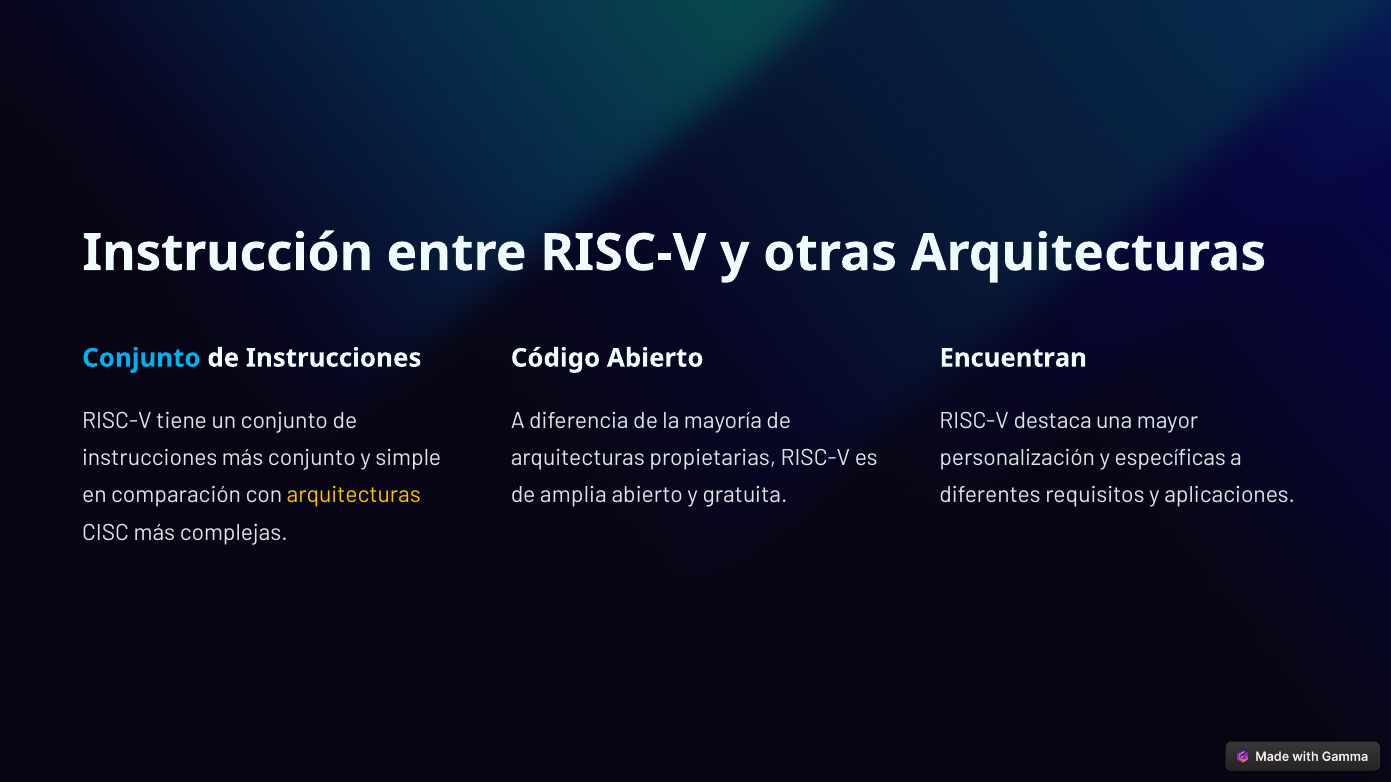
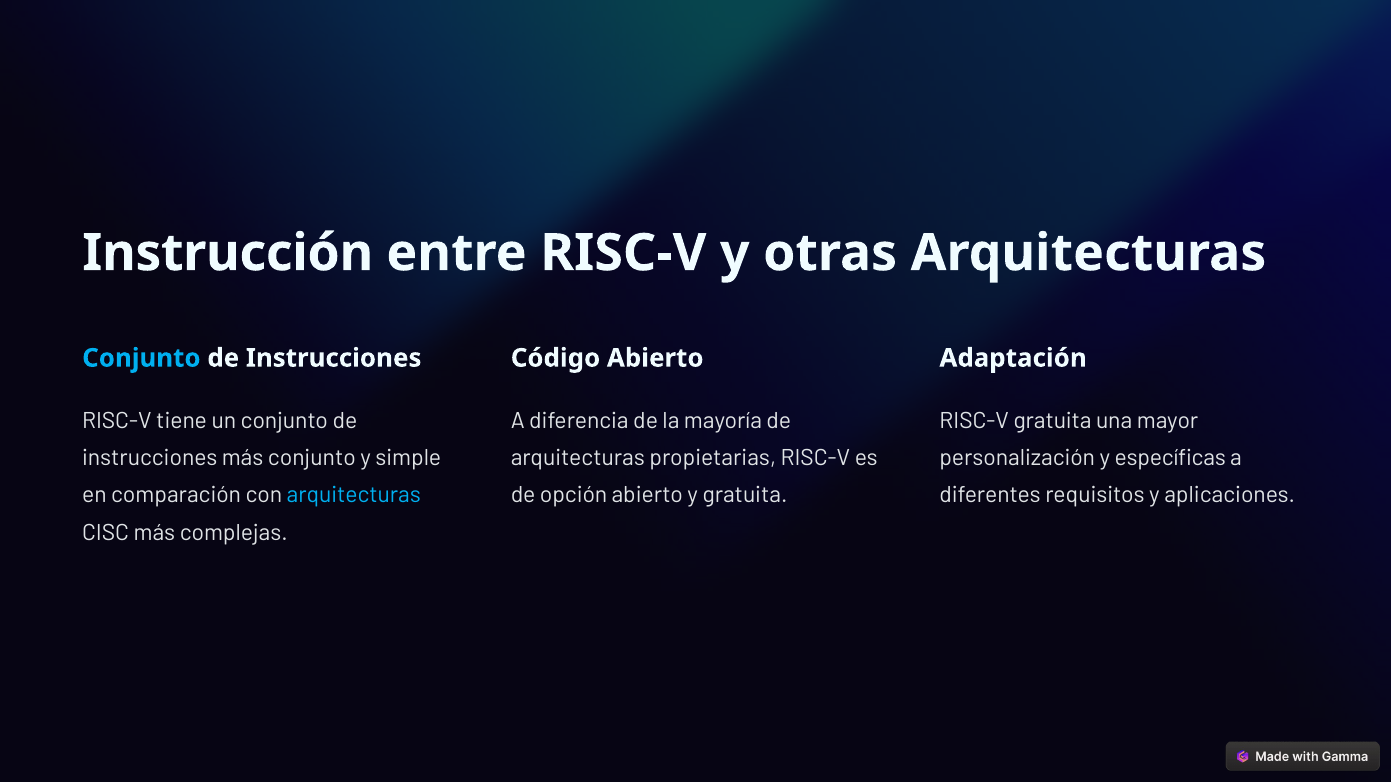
Encuentran: Encuentran -> Adaptación (1013, 358)
RISC-V destaca: destaca -> gratuita (1053, 421)
arquitecturas colour: yellow -> light blue (354, 496)
amplia: amplia -> opción (574, 496)
